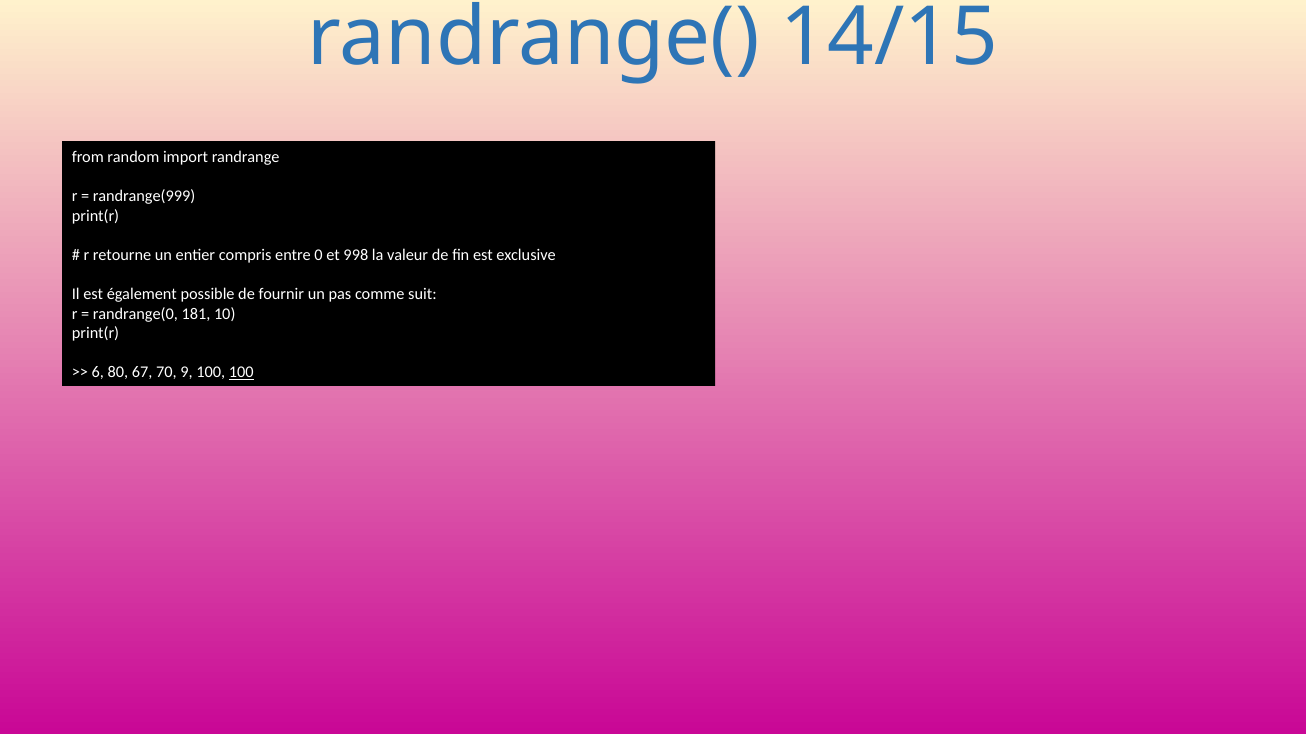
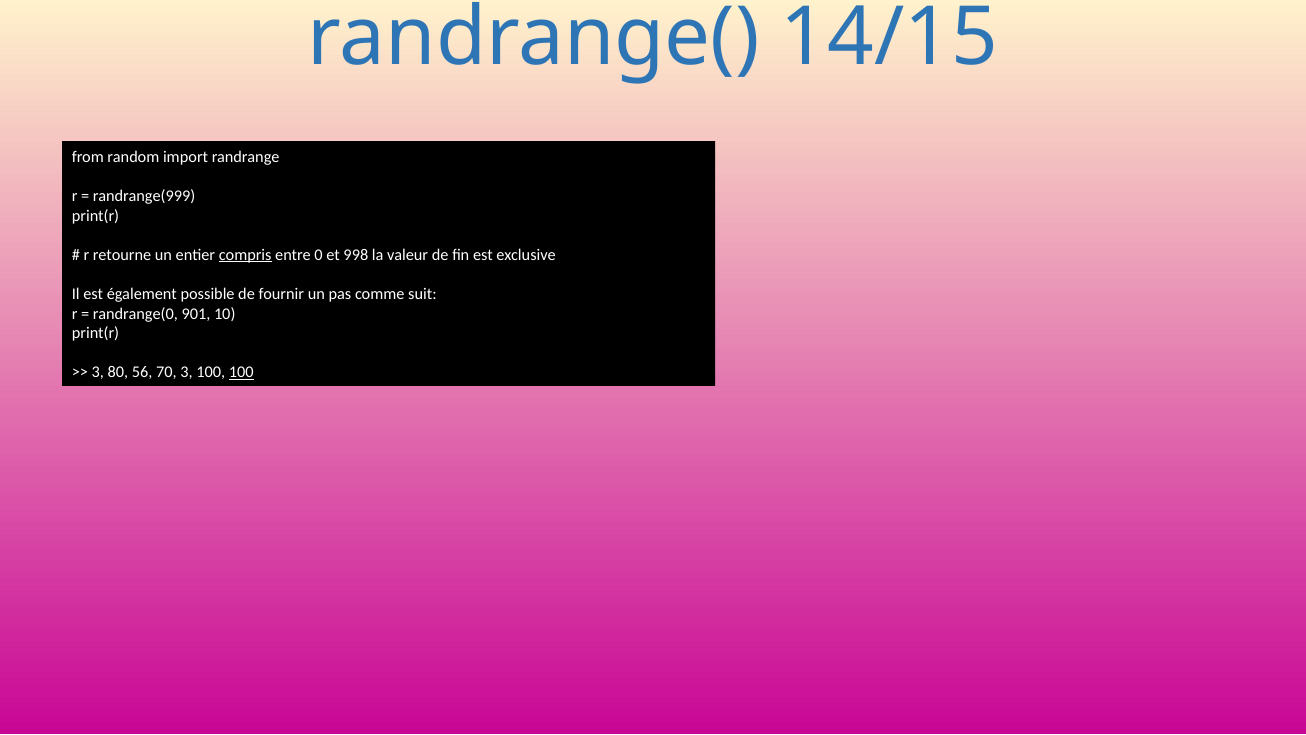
compris underline: none -> present (245, 255)
181: 181 -> 901 (196, 314)
6: 6 -> 3 (98, 372)
67: 67 -> 56 (142, 372)
70 9: 9 -> 3 (187, 372)
